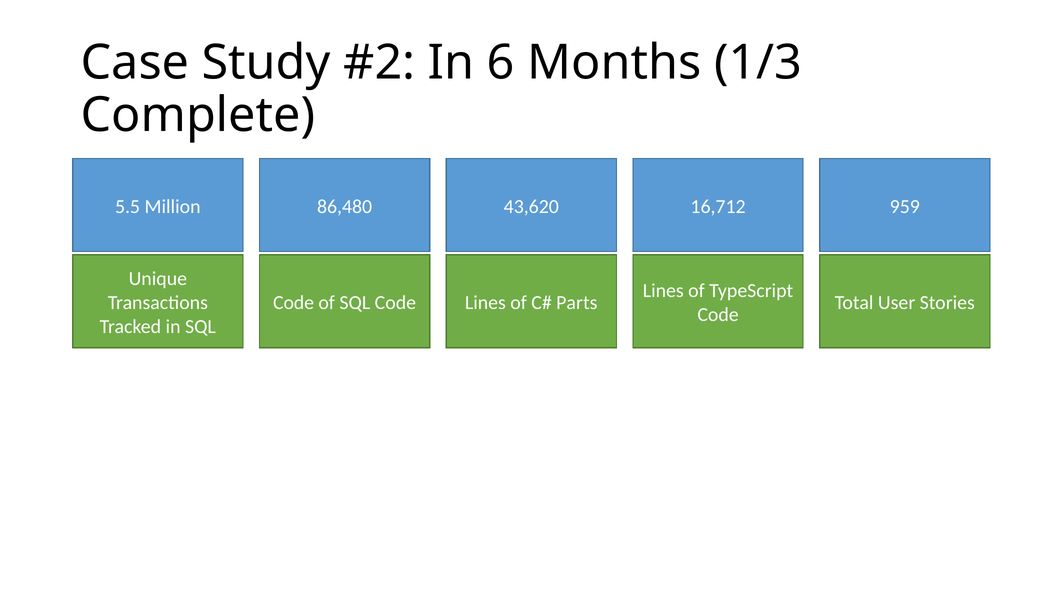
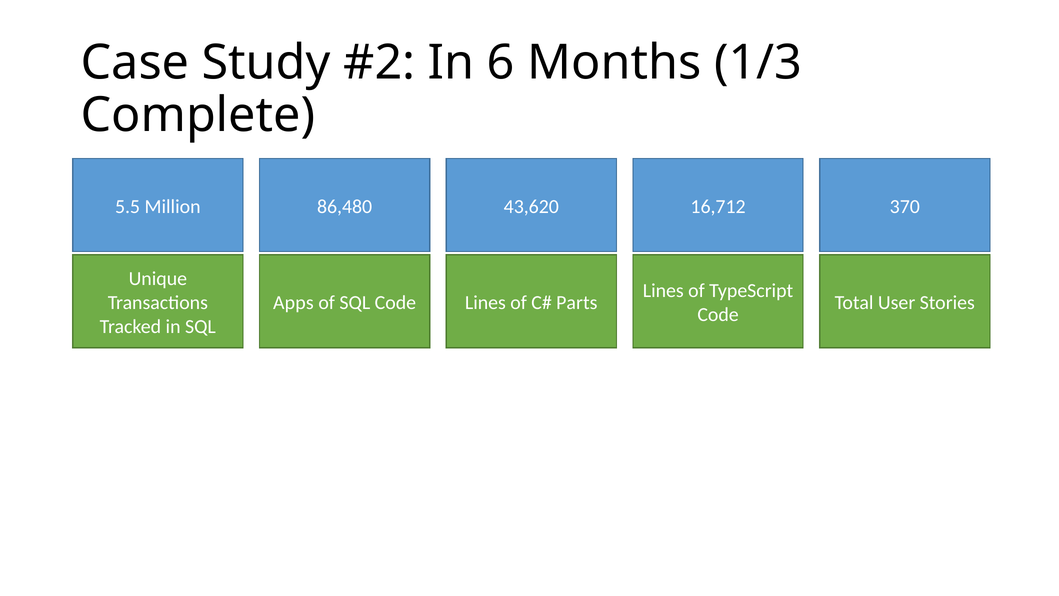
959: 959 -> 370 (905, 206)
Code: Code -> Apps (293, 302)
